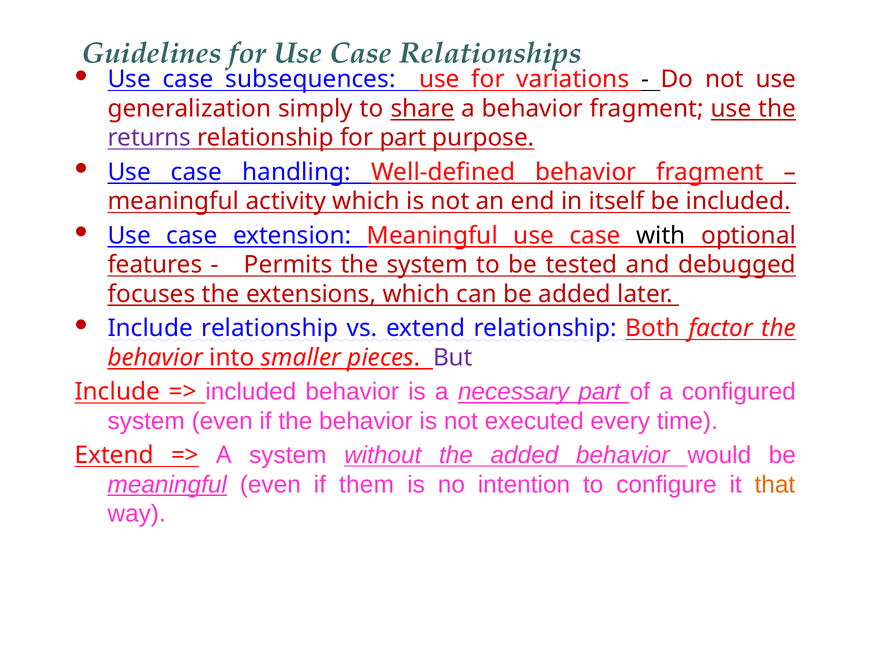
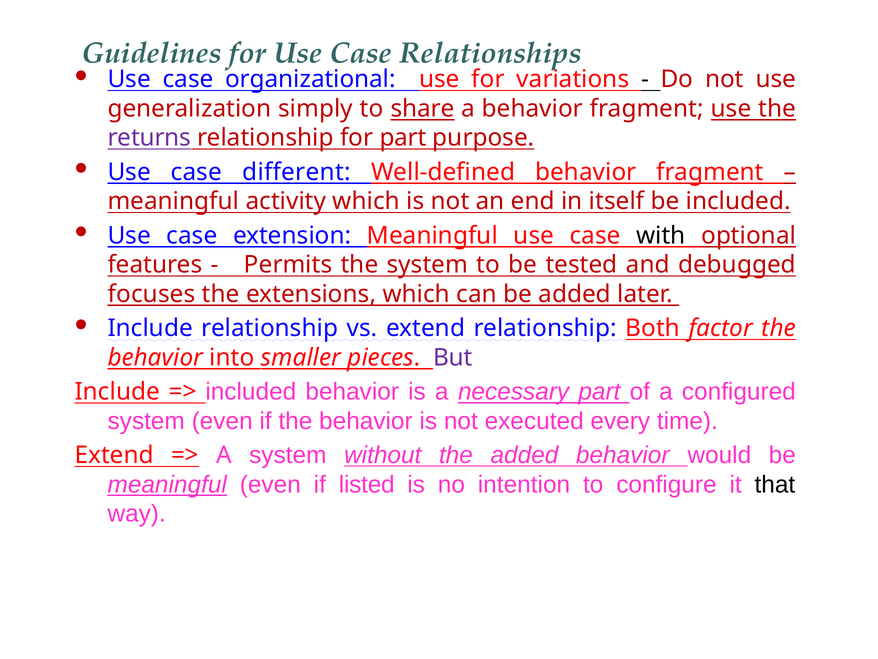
subsequences: subsequences -> organizational (310, 79)
handling: handling -> different (296, 172)
them: them -> listed (367, 484)
that colour: orange -> black (775, 484)
